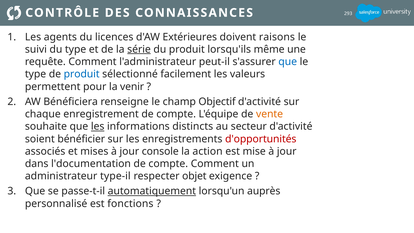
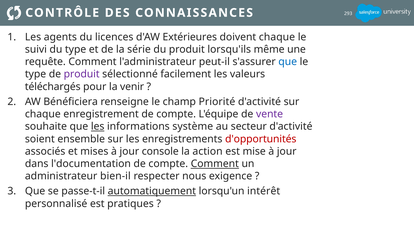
doivent raisons: raisons -> chaque (277, 37)
série underline: present -> none (139, 49)
produit colour: blue -> purple (82, 74)
permettent: permettent -> téléchargés (53, 87)
Objectif: Objectif -> Priorité (217, 102)
vente colour: orange -> purple (270, 114)
distincts: distincts -> système (193, 126)
bénéficier: bénéficier -> ensemble (81, 139)
Comment underline: none -> present (215, 164)
type-il: type-il -> bien-il (115, 176)
objet: objet -> nous (194, 176)
auprès: auprès -> intérêt (264, 191)
fonctions: fonctions -> pratiques (130, 204)
